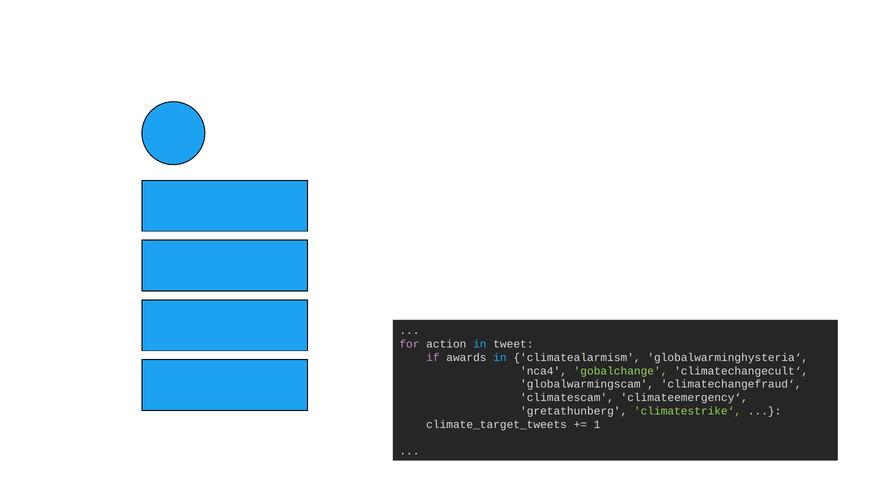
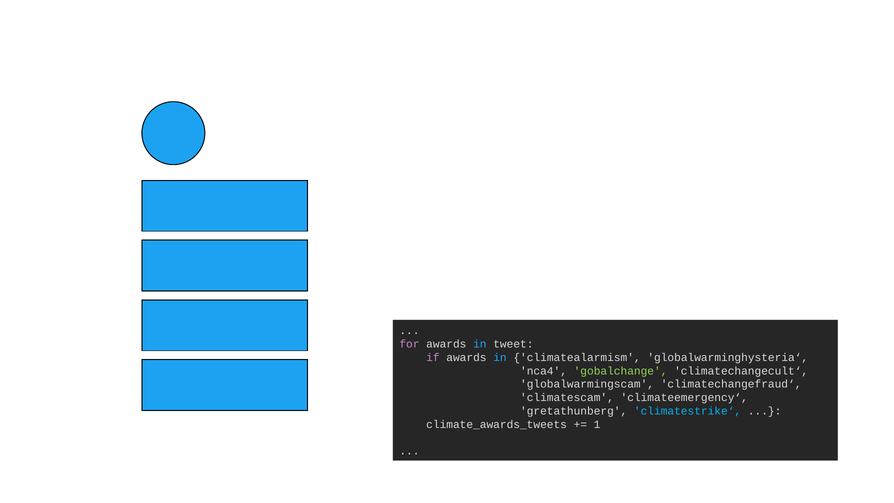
for action: action -> awards (446, 344)
climatestrike‘ colour: light green -> light blue (688, 411)
climate_target_tweets: climate_target_tweets -> climate_awards_tweets (497, 424)
